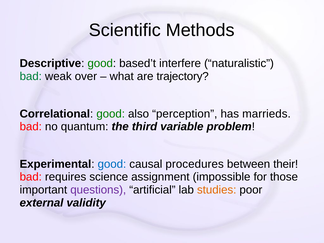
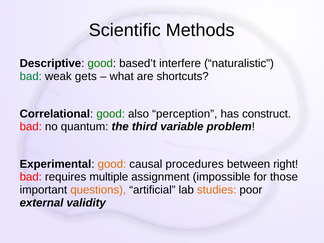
over: over -> gets (86, 76)
trajectory: trajectory -> shortcuts (183, 76)
marrieds: marrieds -> construct (267, 114)
good colour: blue -> orange (112, 164)
their: their -> right (286, 164)
science: science -> multiple (109, 177)
questions colour: purple -> orange (98, 190)
